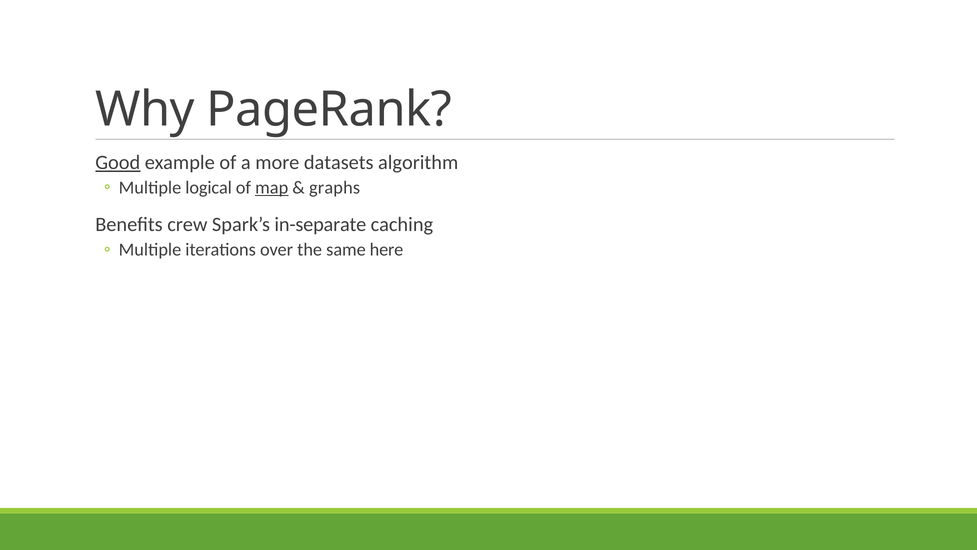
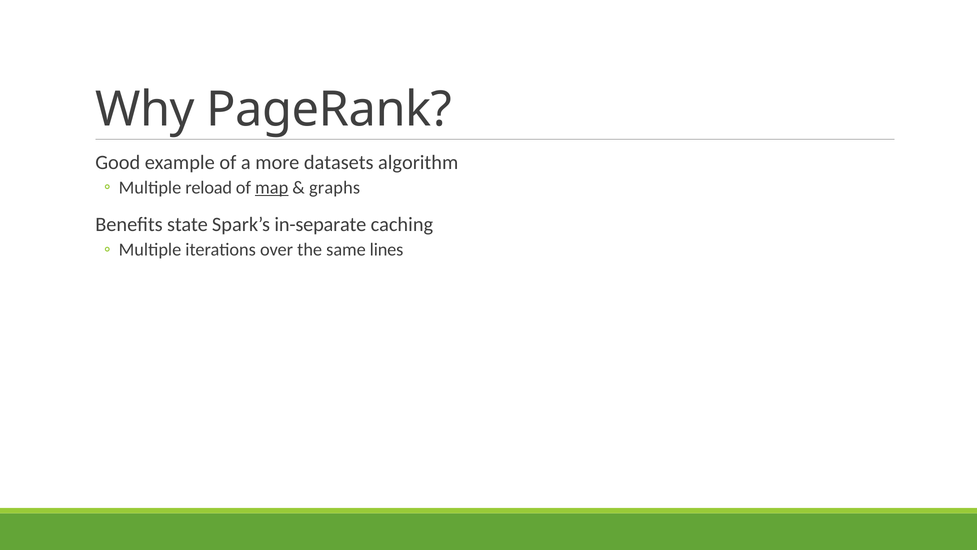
Good underline: present -> none (118, 162)
logical: logical -> reload (209, 187)
crew: crew -> state (187, 225)
here: here -> lines (387, 250)
